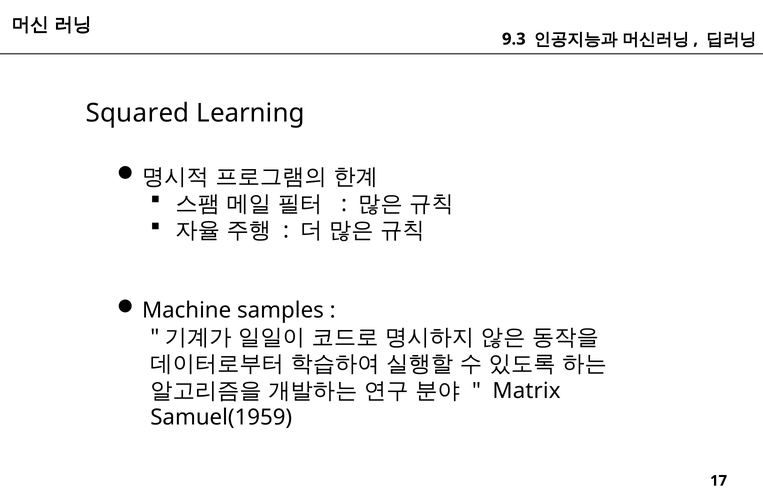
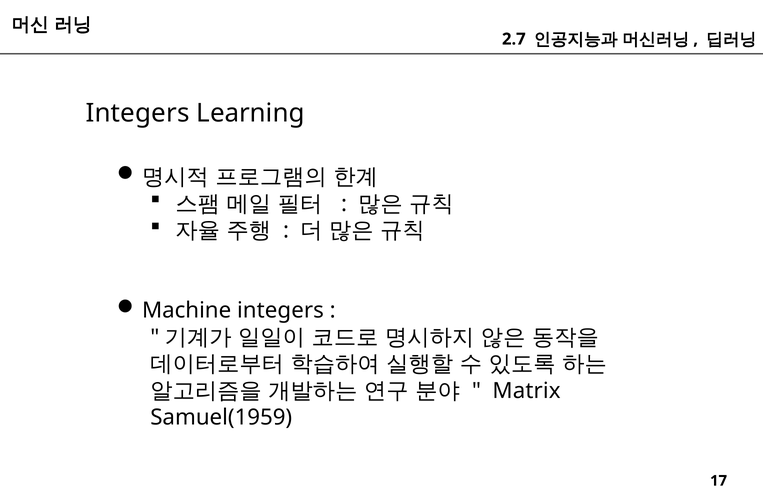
9.3: 9.3 -> 2.7 (514, 39)
Squared: Squared -> Integers (138, 113)
Machine samples: samples -> integers (280, 311)
